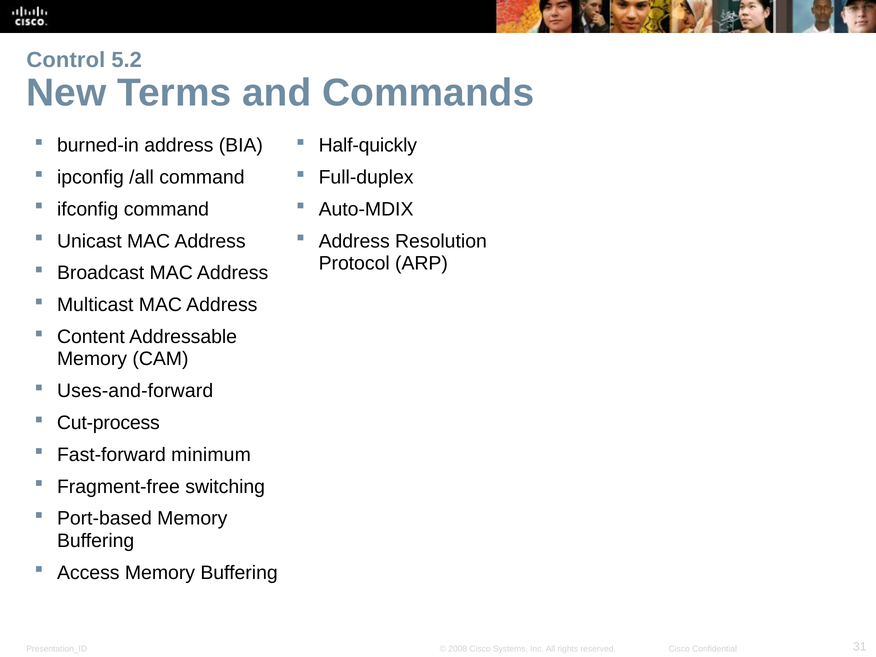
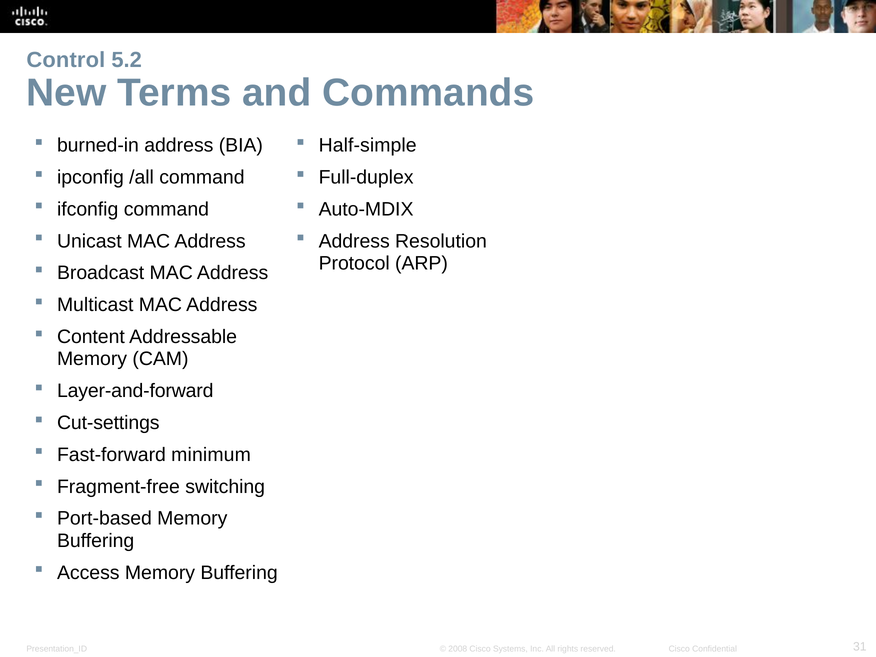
Half-quickly: Half-quickly -> Half-simple (368, 145)
Uses-and-forward: Uses-and-forward -> Layer-and-forward (135, 391)
Cut-process: Cut-process -> Cut-settings (108, 423)
